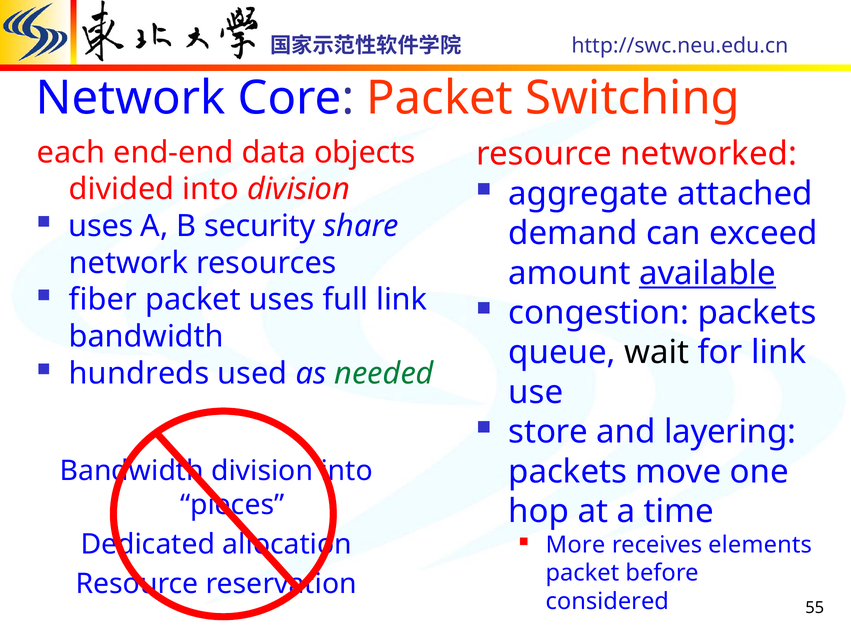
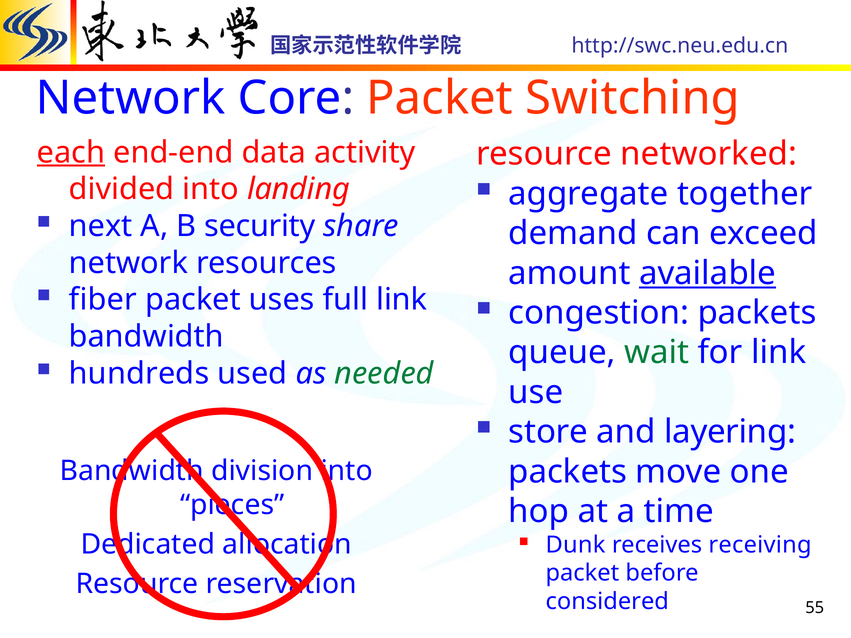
each underline: none -> present (71, 152)
objects: objects -> activity (365, 152)
into division: division -> landing (299, 189)
attached: attached -> together (745, 194)
uses: uses -> next (101, 226)
wait colour: black -> green (657, 353)
More: More -> Dunk (576, 545)
elements: elements -> receiving (760, 545)
